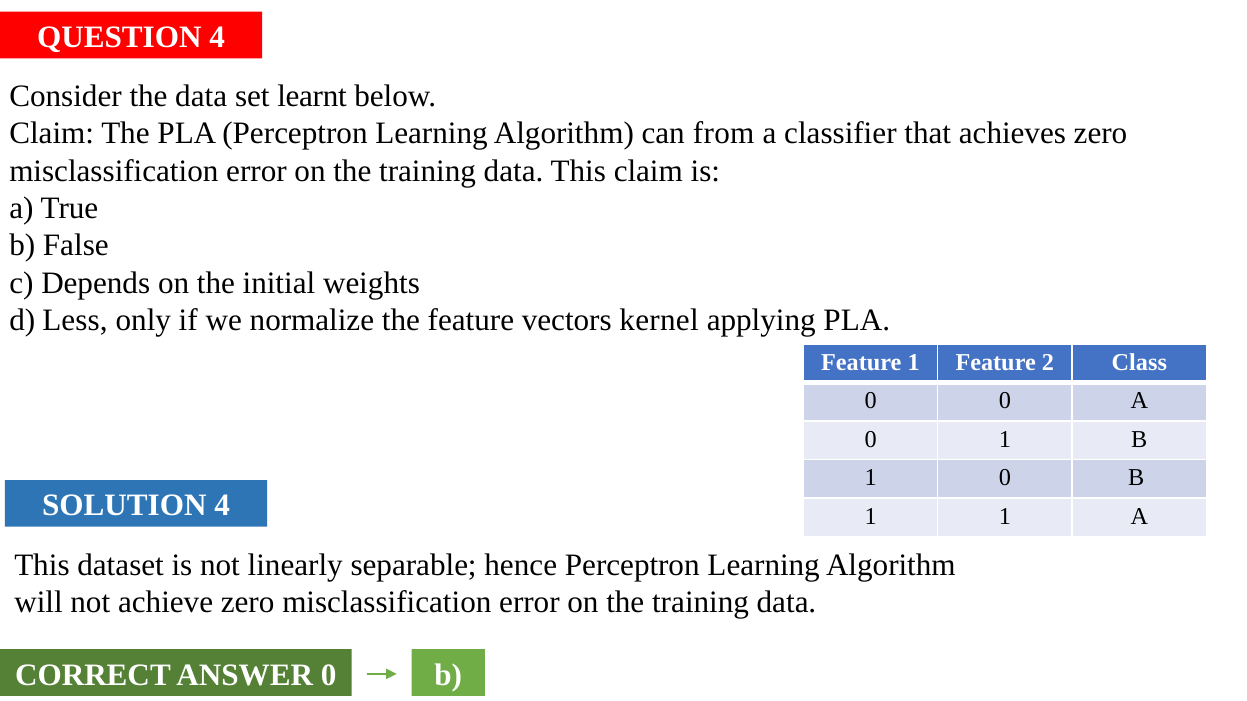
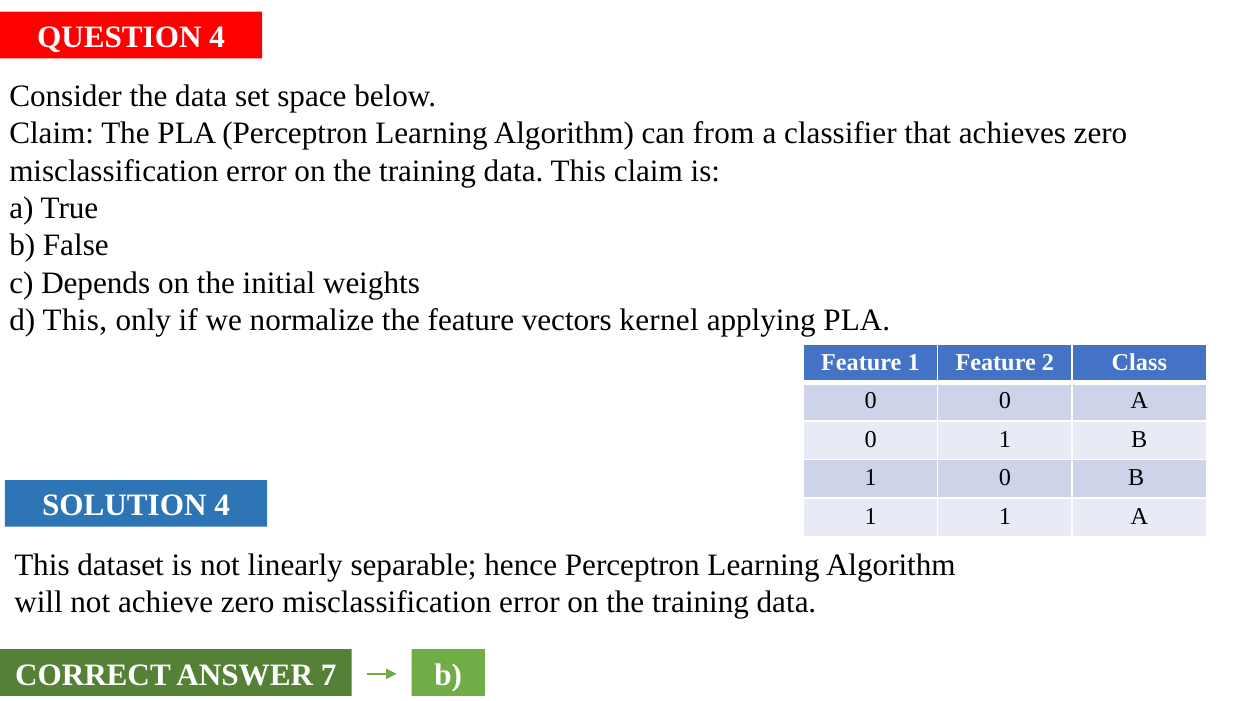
learnt: learnt -> space (312, 96)
d Less: Less -> This (75, 321)
ANSWER 0: 0 -> 7 (329, 675)
